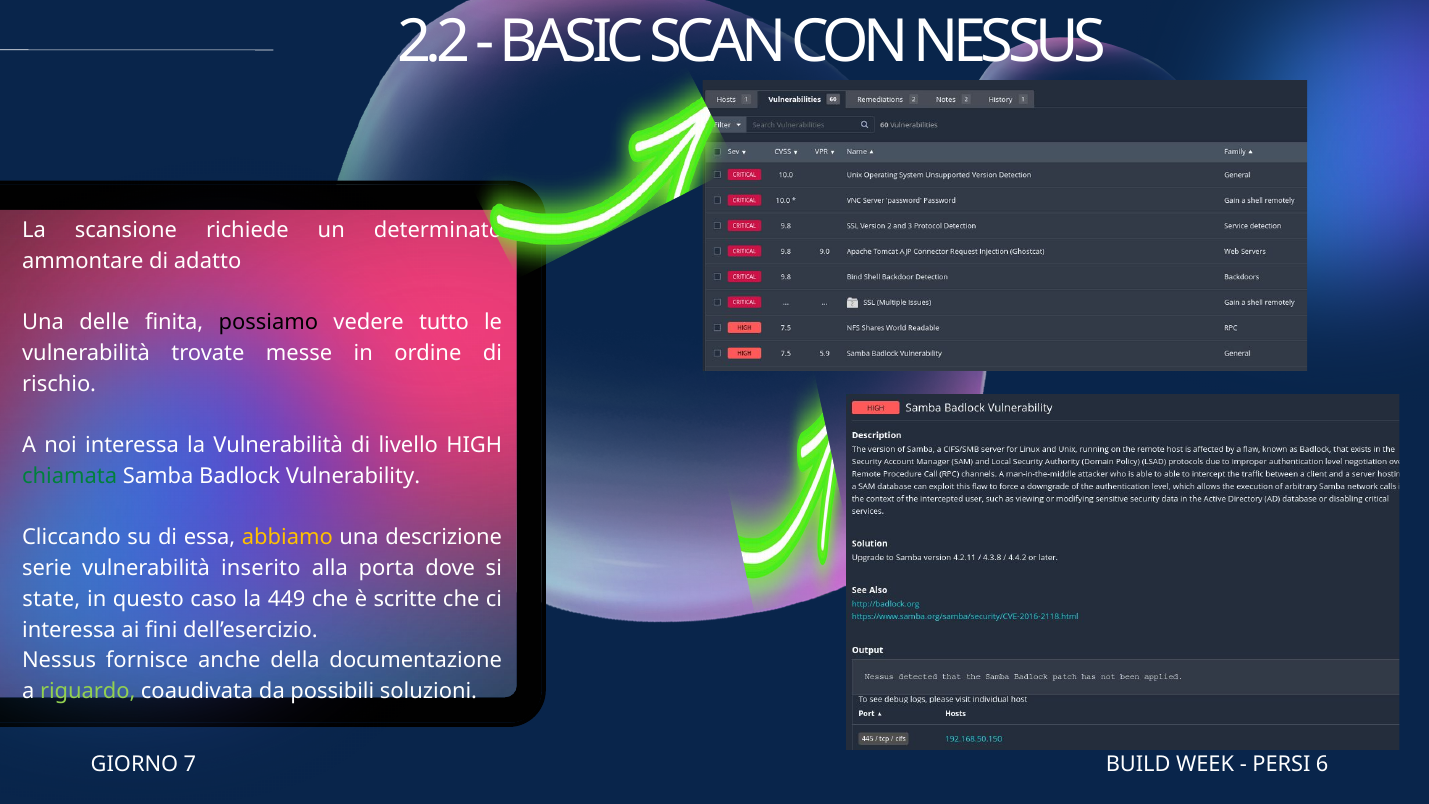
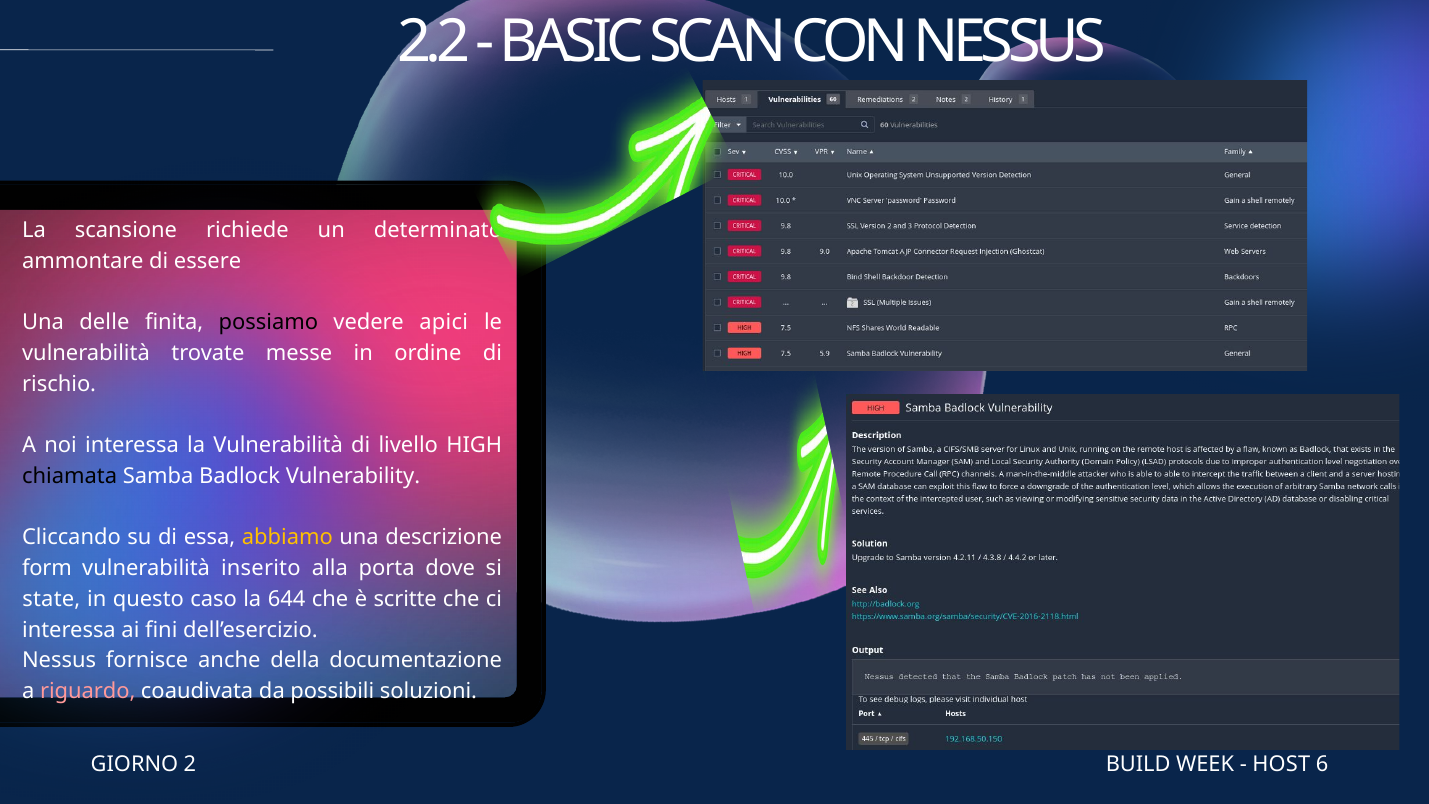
adatto: adatto -> essere (208, 261)
tutto: tutto -> apici (444, 322)
chiamata colour: green -> black (70, 476)
serie: serie -> form (47, 568)
449: 449 -> 644 (287, 599)
riguardo colour: light green -> pink (88, 691)
7: 7 -> 2 (190, 764)
PERSI: PERSI -> HOST (1281, 764)
